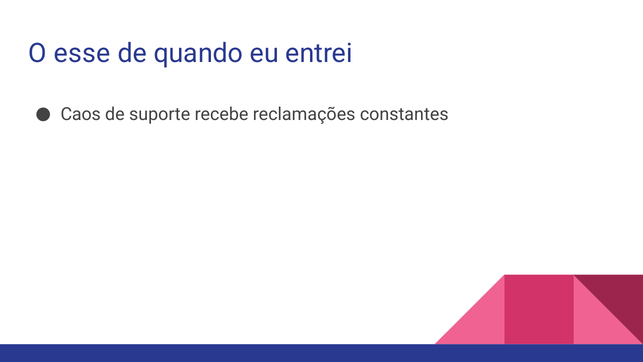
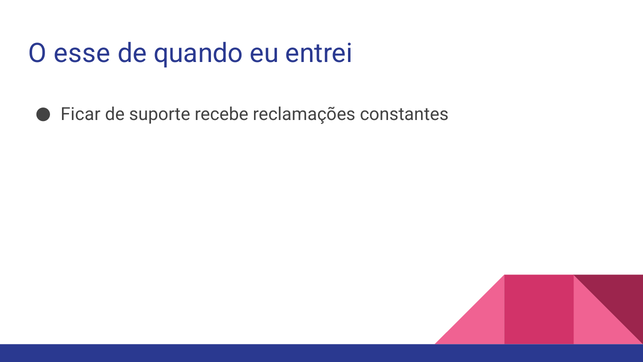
Caos: Caos -> Ficar (80, 114)
